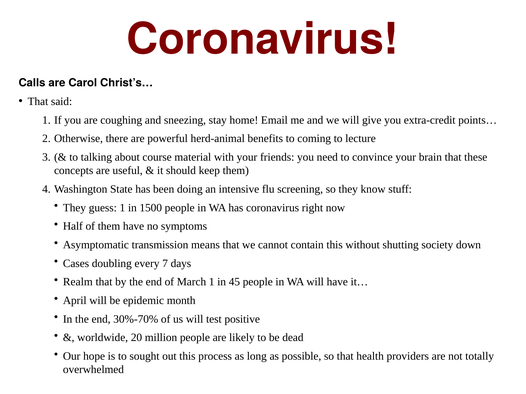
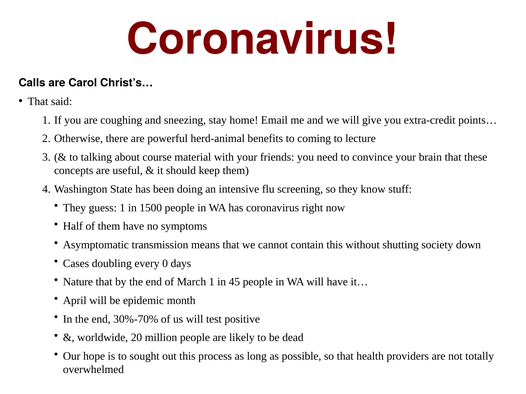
7: 7 -> 0 (165, 264)
Realm: Realm -> Nature (78, 282)
